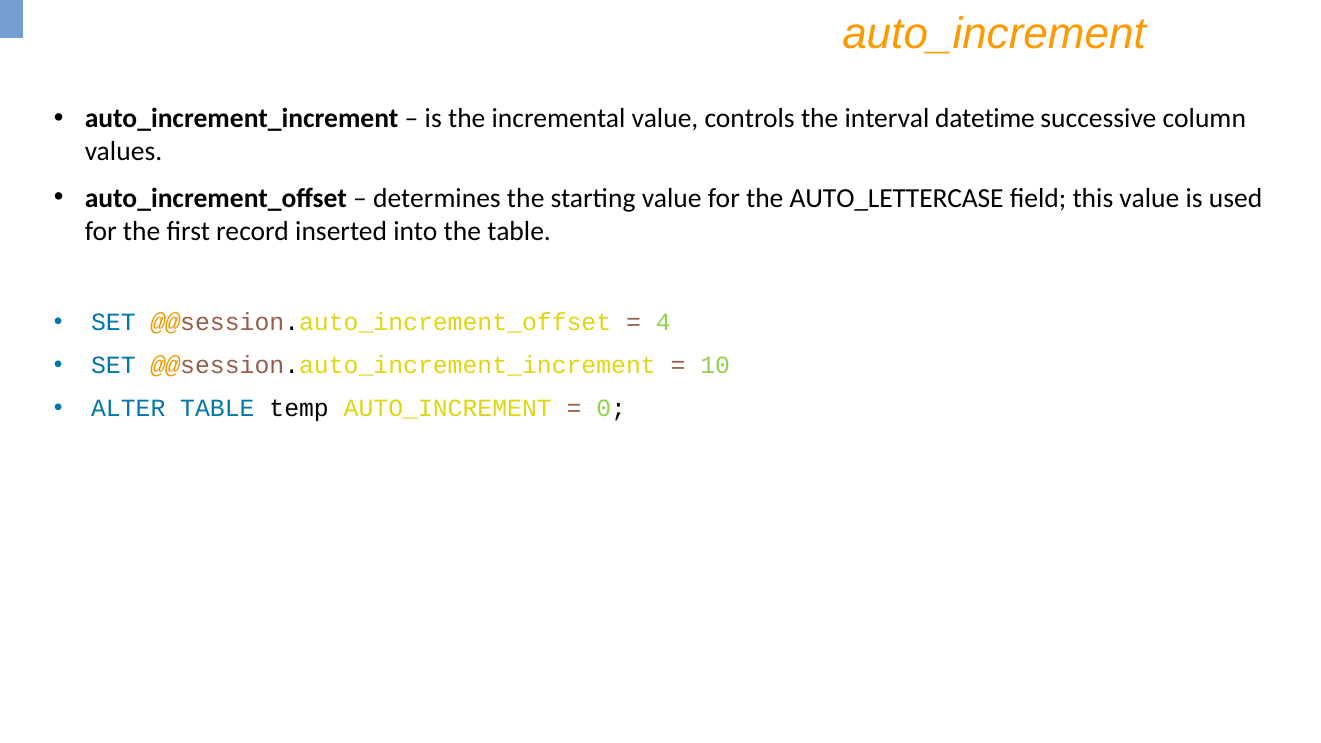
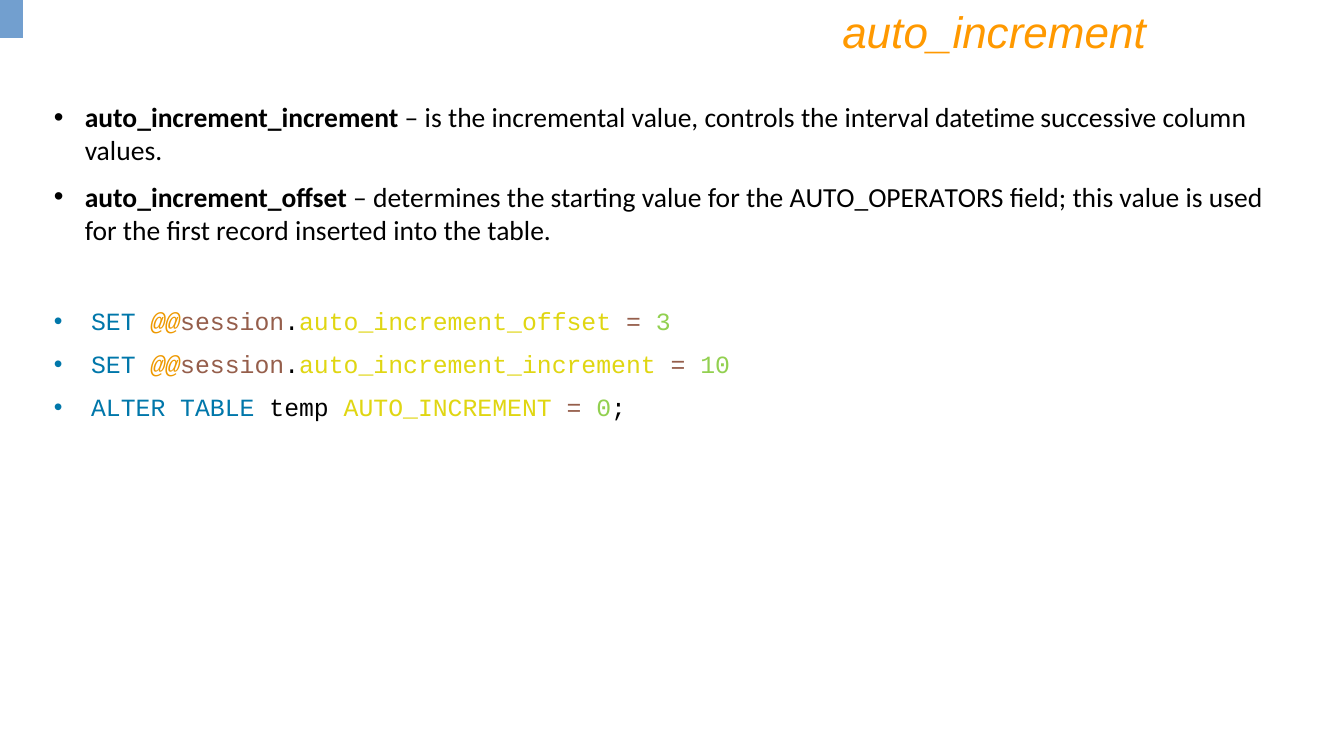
AUTO_LETTERCASE: AUTO_LETTERCASE -> AUTO_OPERATORS (897, 198)
4: 4 -> 3 (663, 323)
